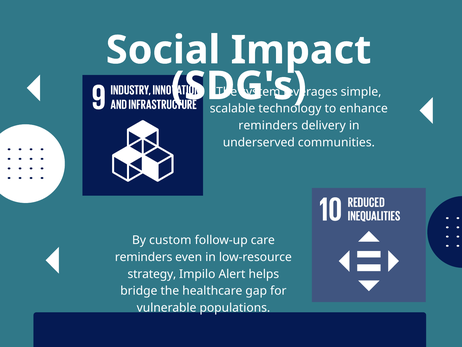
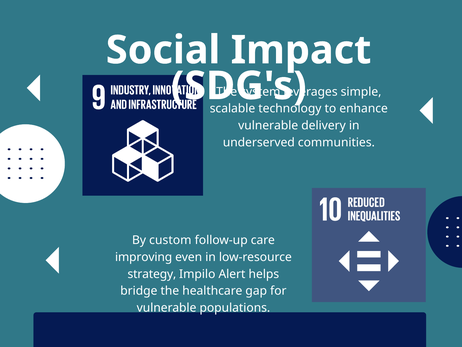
reminders: reminders -> vulnerable (268, 125)
reminders: reminders -> improving (144, 257)
